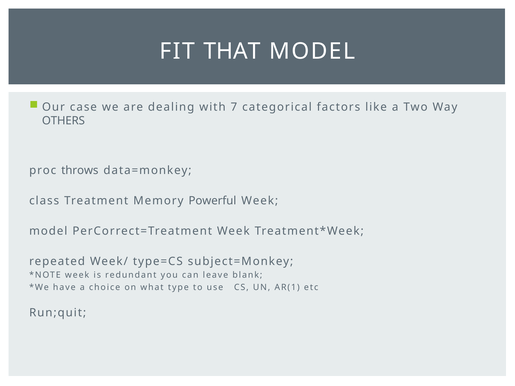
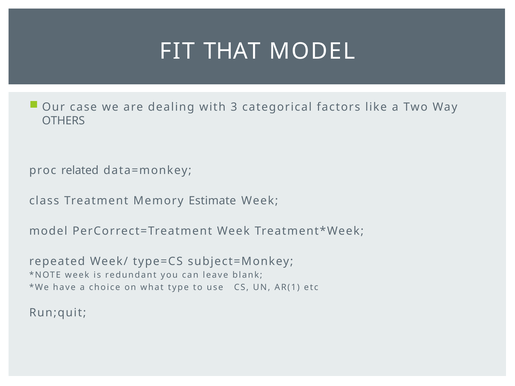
7: 7 -> 3 (234, 107)
throws: throws -> related (80, 171)
Powerful: Powerful -> Estimate (212, 201)
